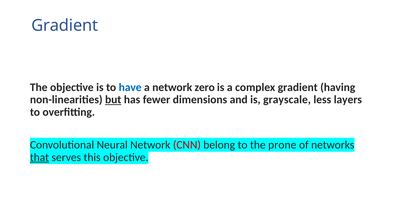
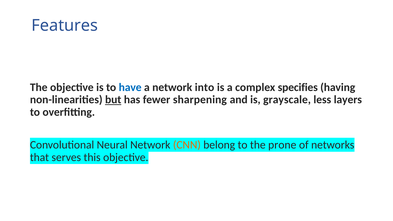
Gradient: Gradient -> Features (65, 26)
zero: zero -> into (205, 87)
complex gradient: gradient -> specifies (298, 87)
dimensions: dimensions -> sharpening (200, 100)
CNN colour: red -> orange (187, 145)
that underline: present -> none (39, 157)
